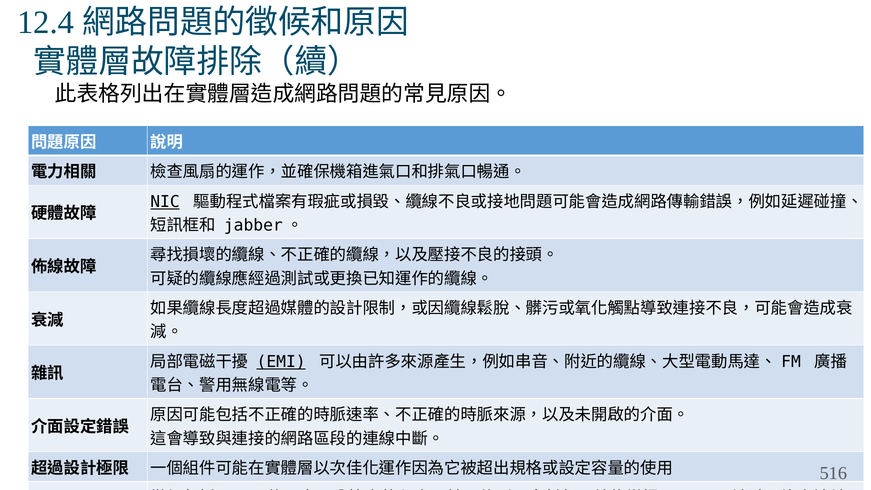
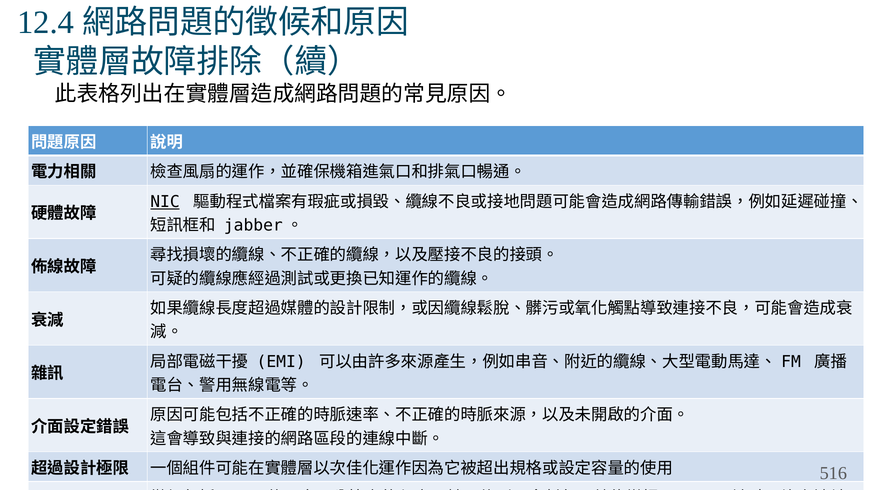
EMI underline: present -> none (281, 362)
